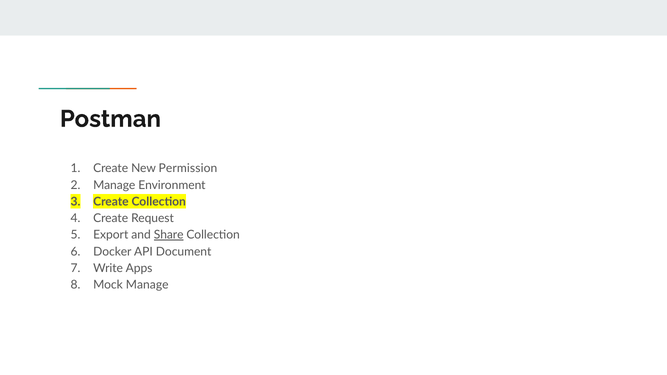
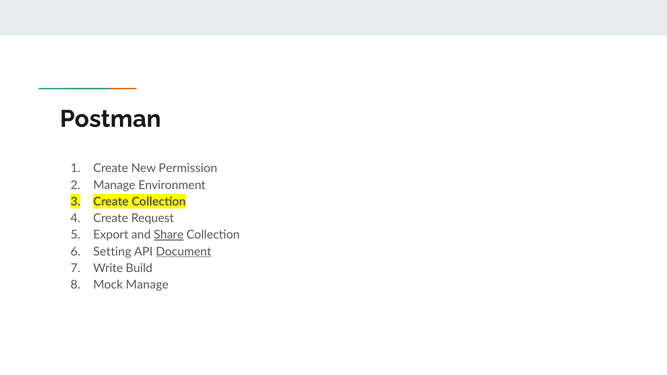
Docker: Docker -> Setting (112, 252)
Document underline: none -> present (184, 252)
Apps: Apps -> Build (139, 268)
